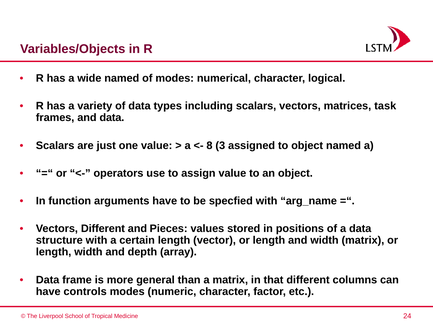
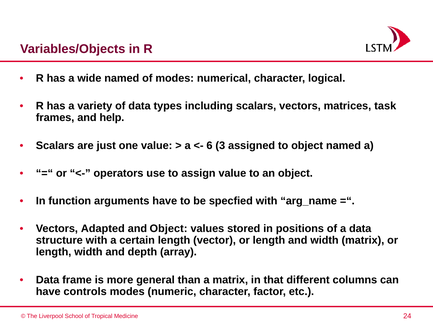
and data: data -> help (112, 118)
8: 8 -> 6 (210, 145)
Vectors Different: Different -> Adapted (103, 228)
and Pieces: Pieces -> Object (169, 228)
